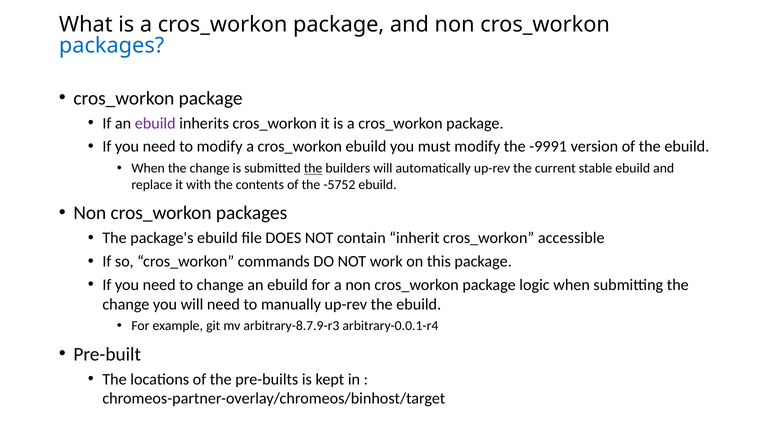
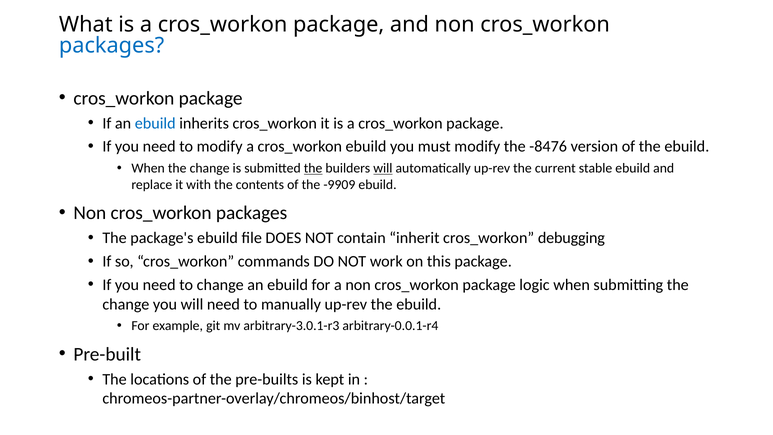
ebuild colour: purple -> blue (155, 123)
-9991: -9991 -> -8476 (548, 147)
will underline: none -> present (383, 168)
-5752: -5752 -> -9909 (339, 185)
accessible: accessible -> debugging (571, 238)
arbitrary-8.7.9-r3: arbitrary-8.7.9-r3 -> arbitrary-3.0.1-r3 (291, 326)
